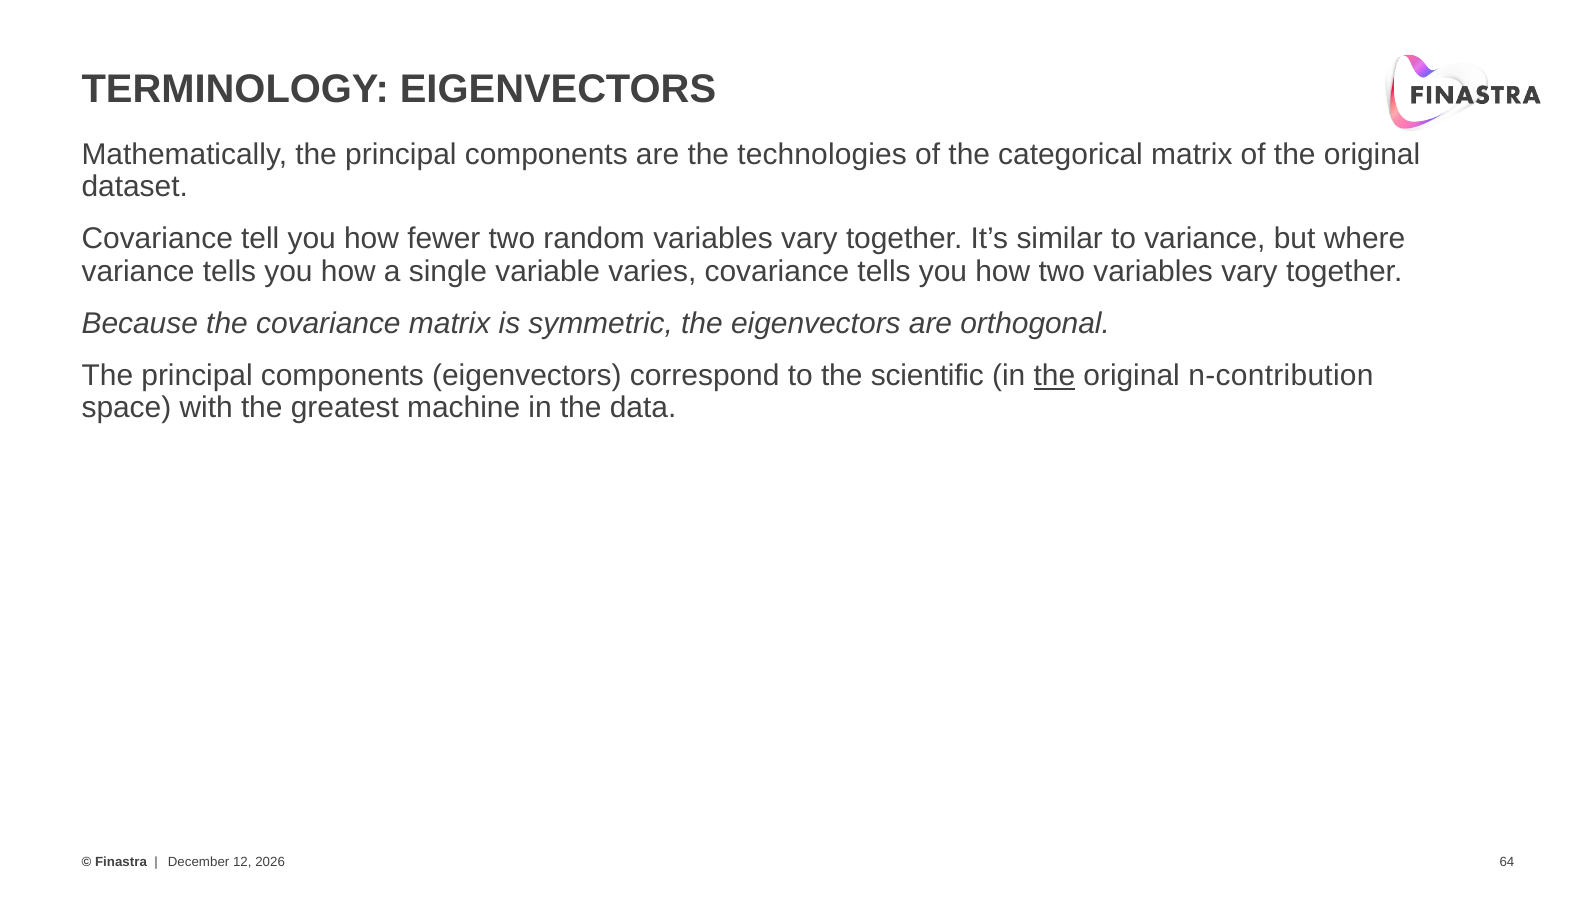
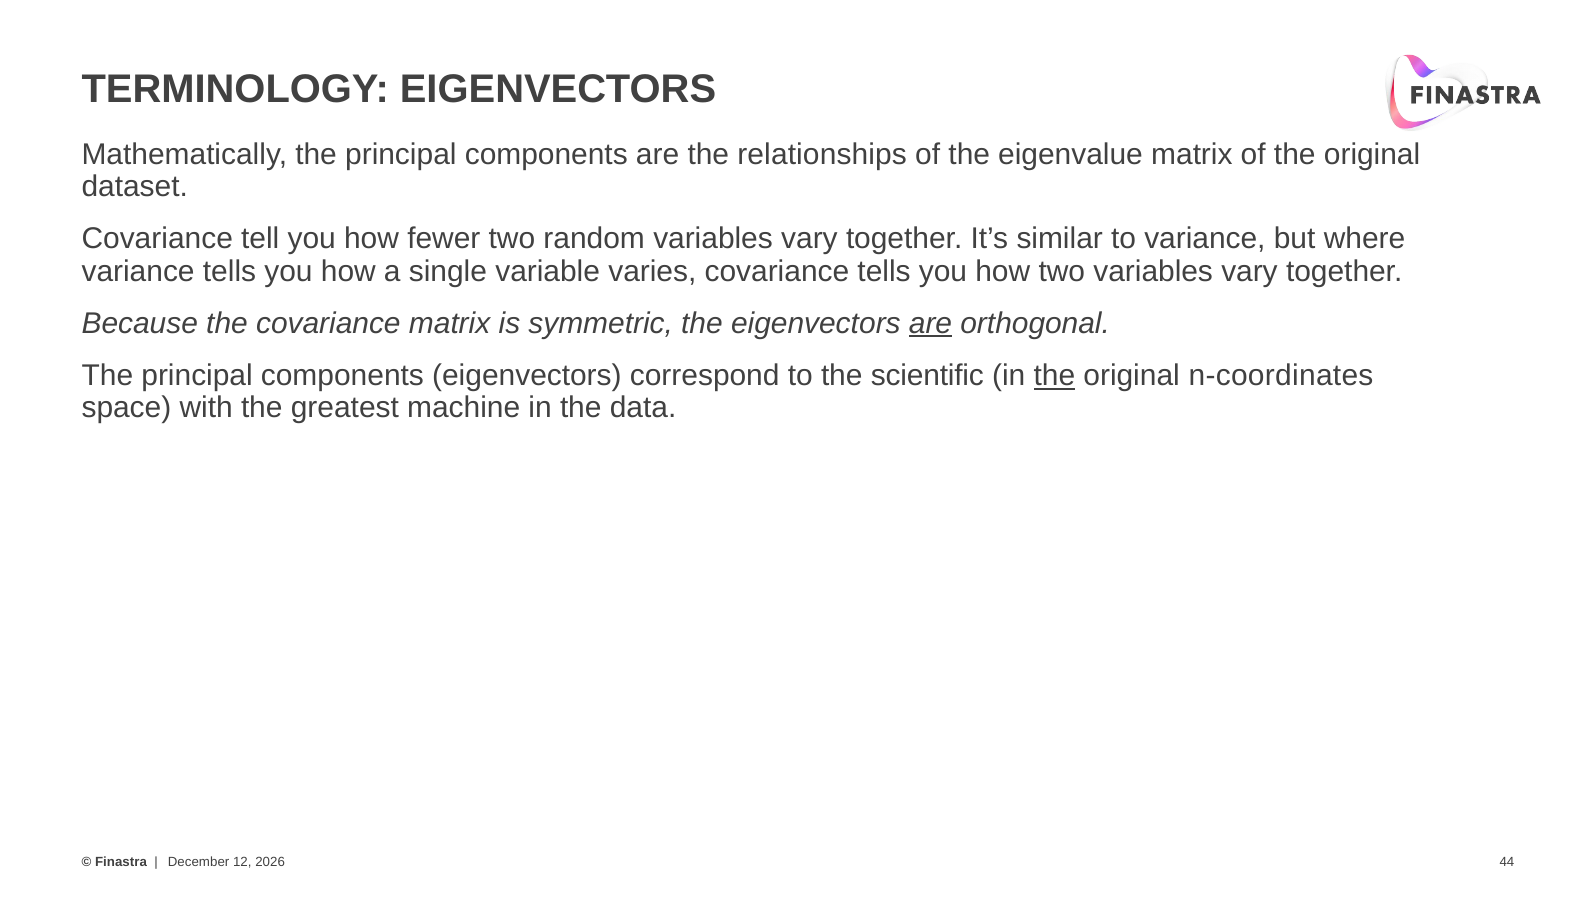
technologies: technologies -> relationships (822, 154)
categorical: categorical -> eigenvalue (1071, 154)
are underline: none -> present (930, 323)
n-contribution: n-contribution -> n-coordinates (1281, 376)
64: 64 -> 44 (1507, 862)
